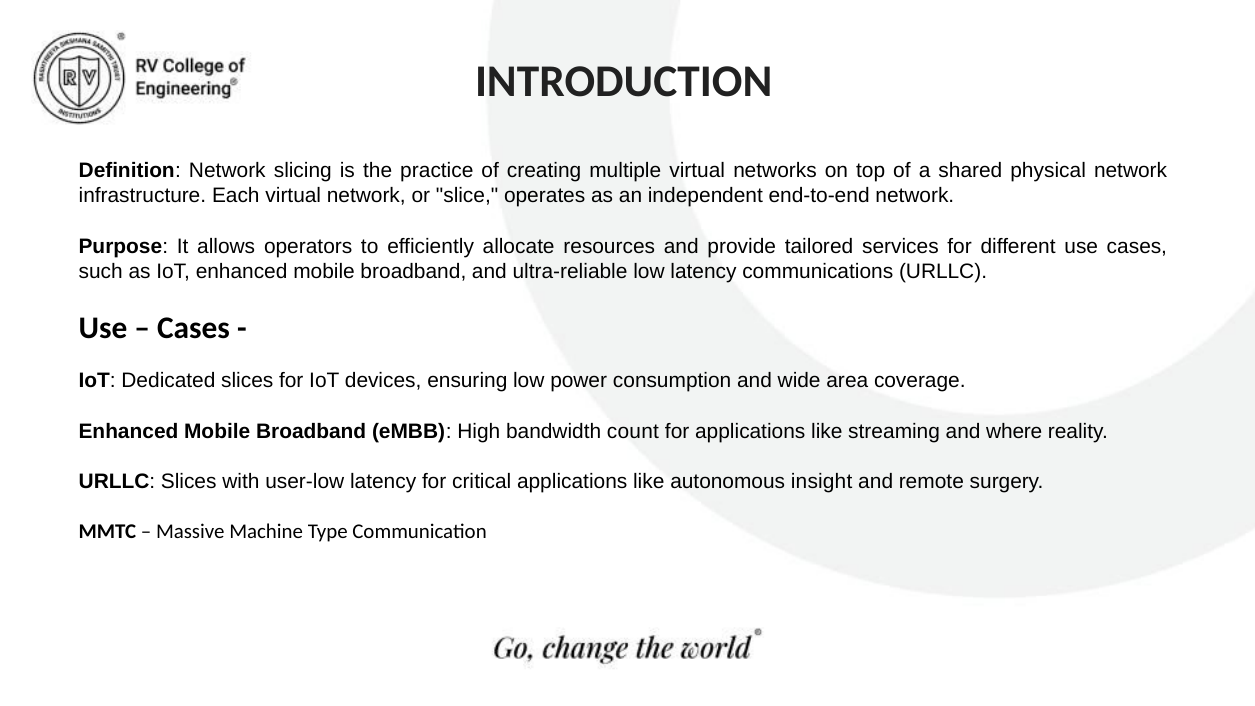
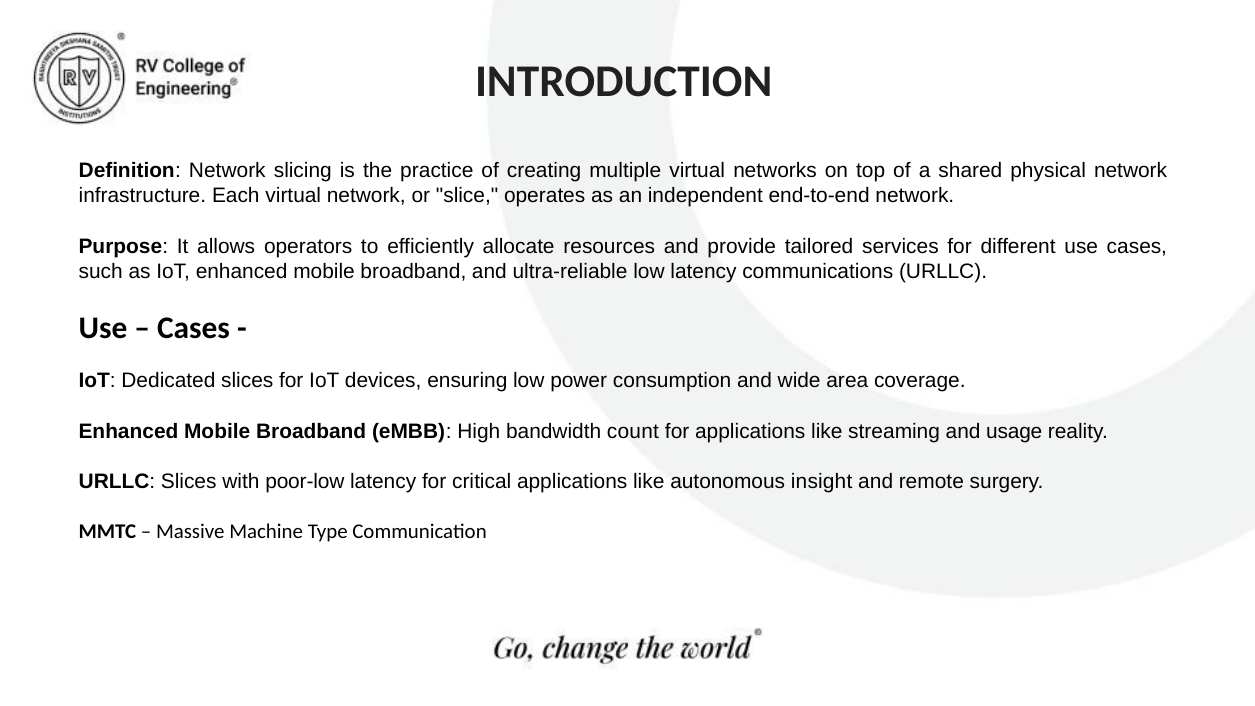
where: where -> usage (1014, 431)
user-low: user-low -> poor-low (305, 481)
